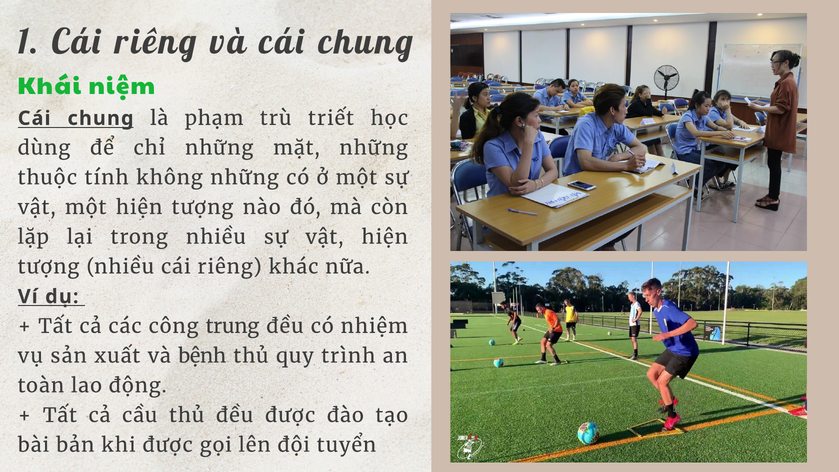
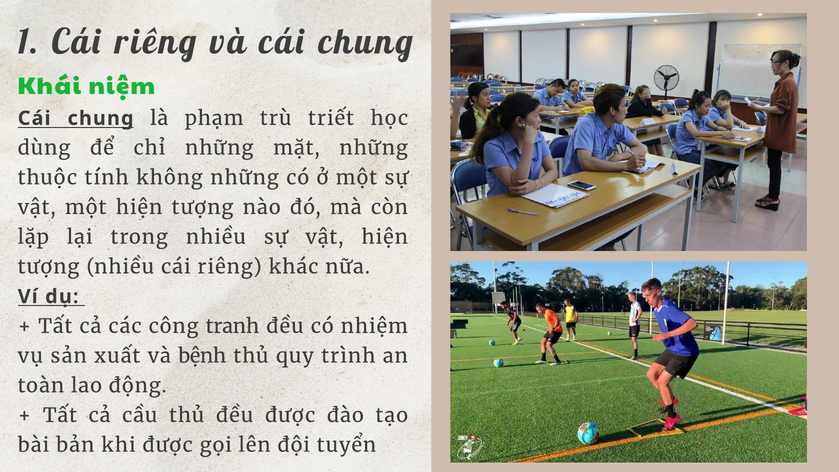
trung: trung -> tranh (232, 326)
